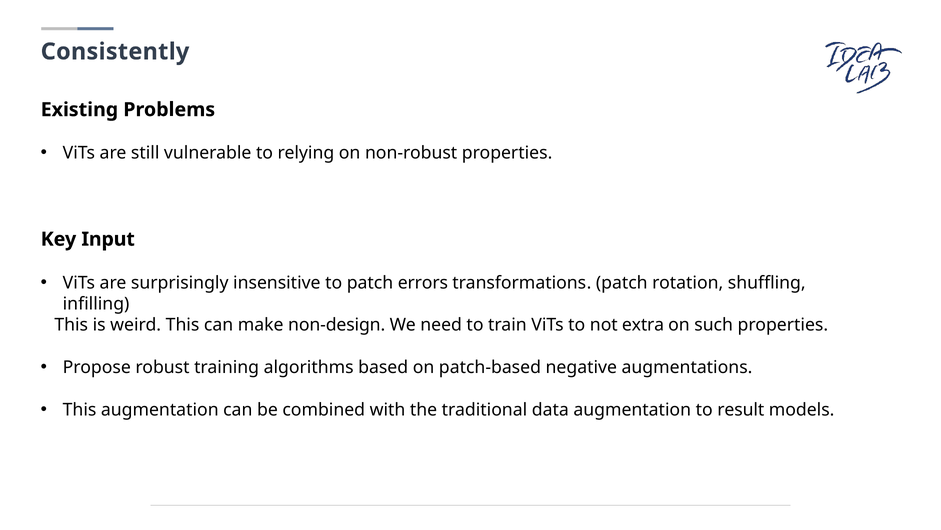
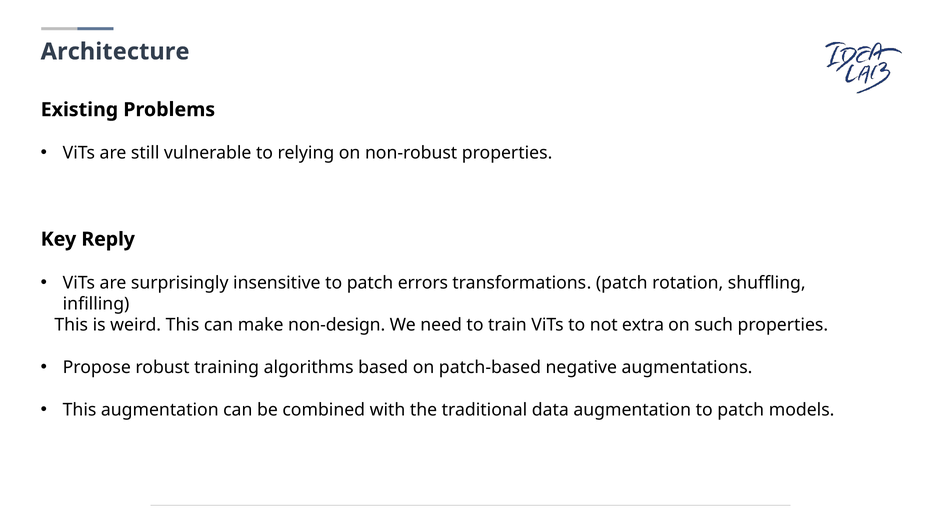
Consistently: Consistently -> Architecture (115, 52)
Input: Input -> Reply (108, 239)
augmentation to result: result -> patch (741, 409)
